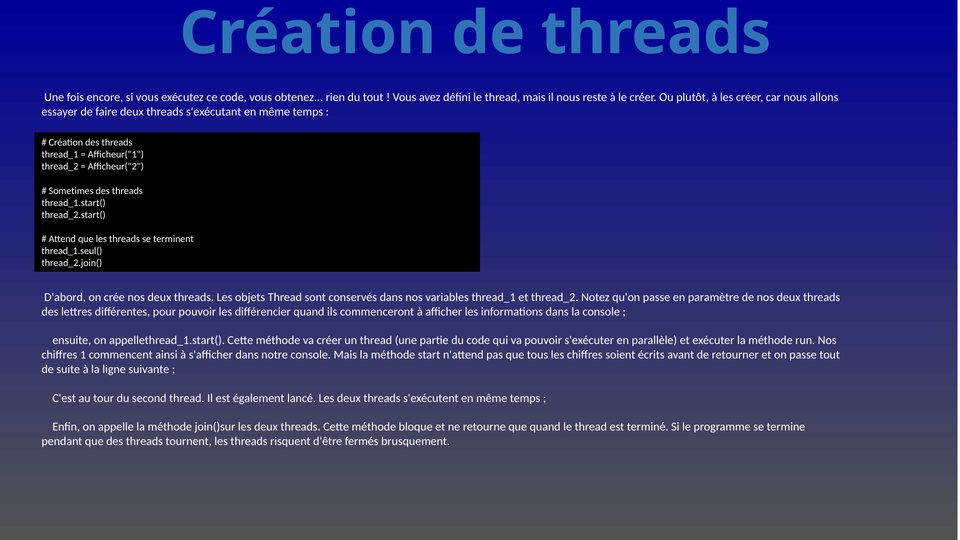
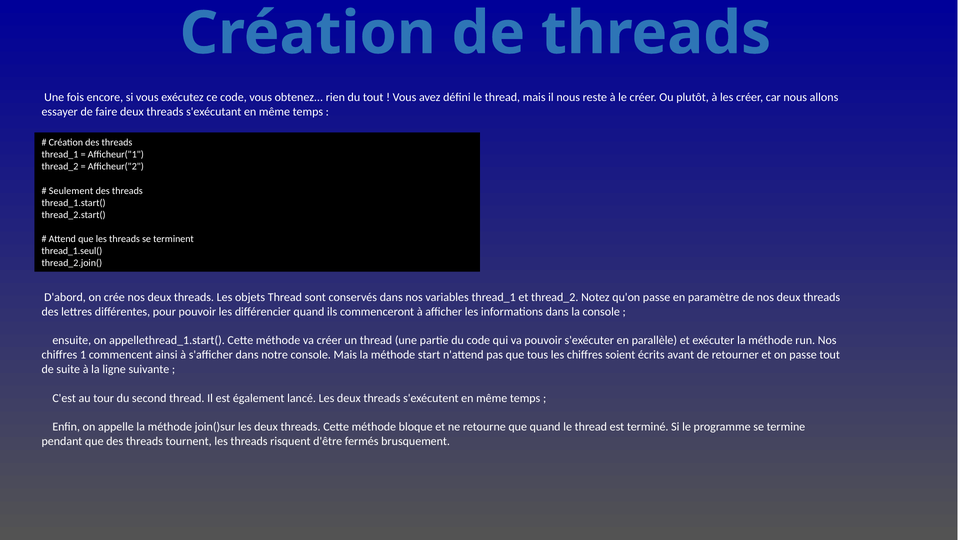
Sometimes: Sometimes -> Seulement (71, 191)
